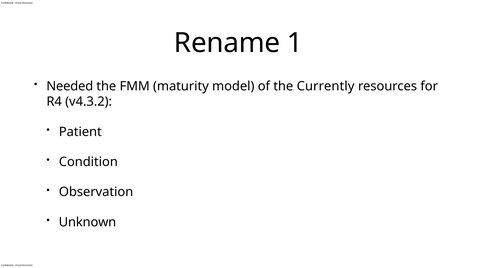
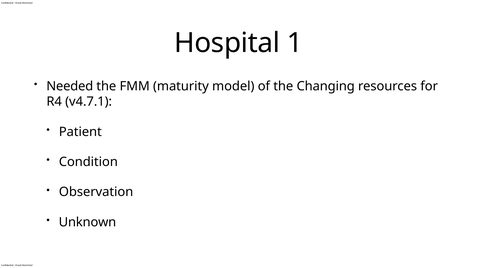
Rename: Rename -> Hospital (227, 43)
Currently: Currently -> Changing (326, 86)
v4.3.2: v4.3.2 -> v4.7.1 (89, 102)
